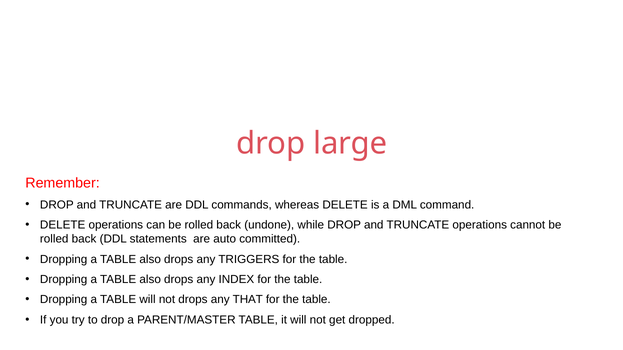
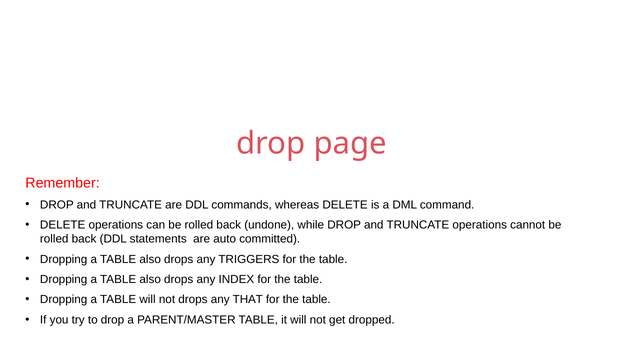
large: large -> page (350, 144)
